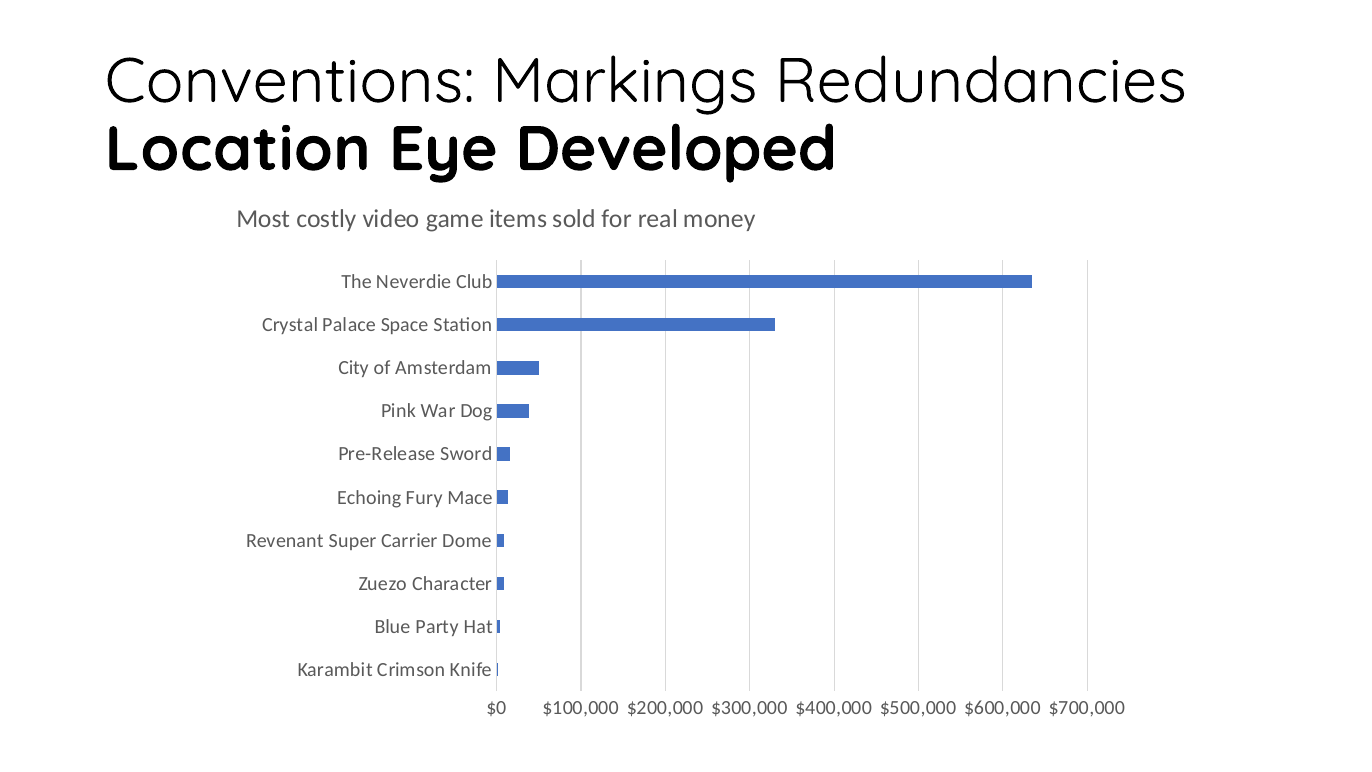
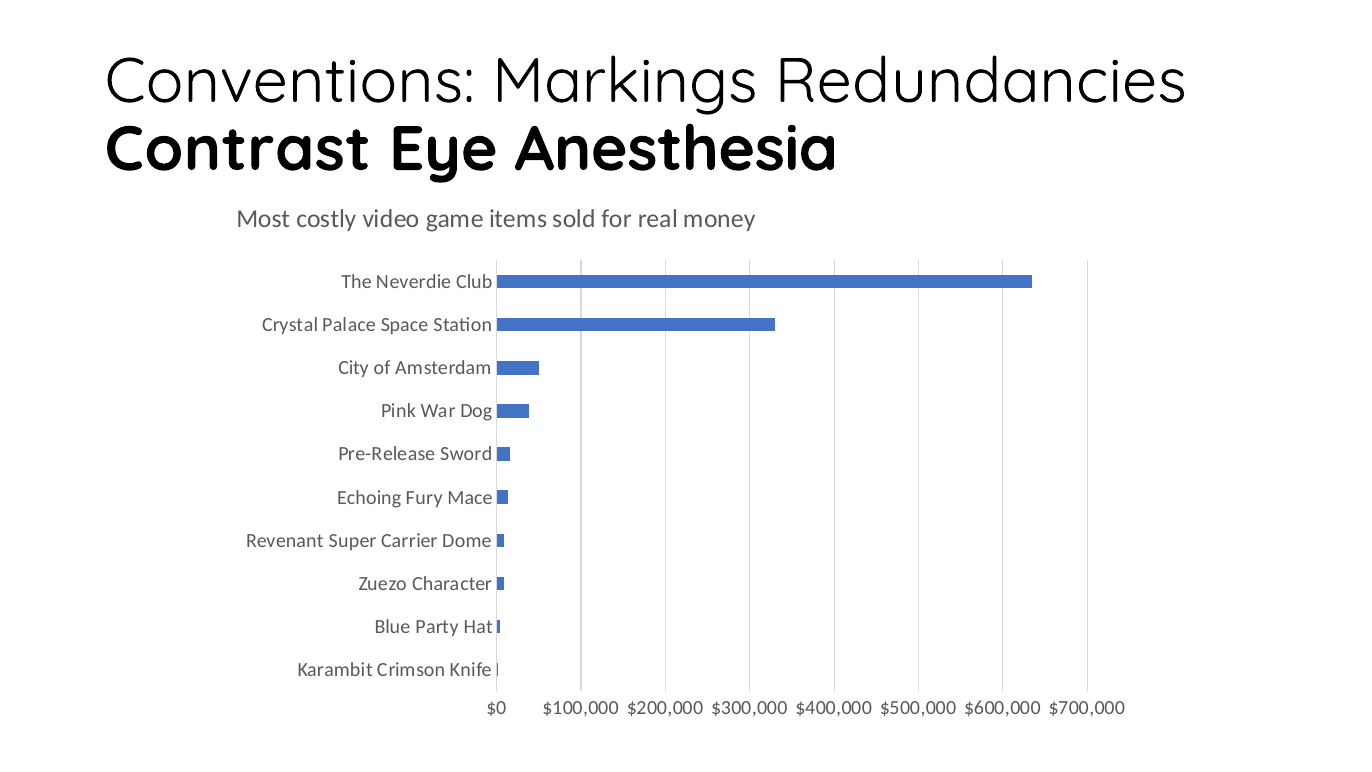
Location: Location -> Contrast (238, 149)
Developed: Developed -> Anesthesia (676, 149)
